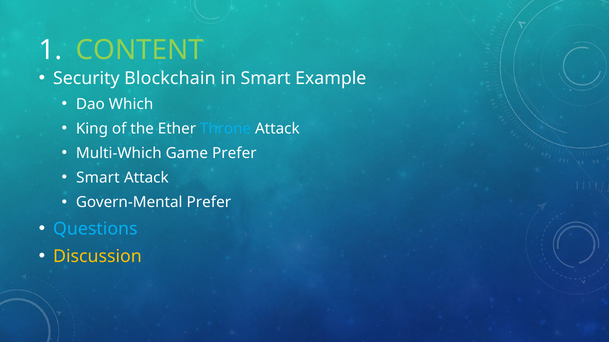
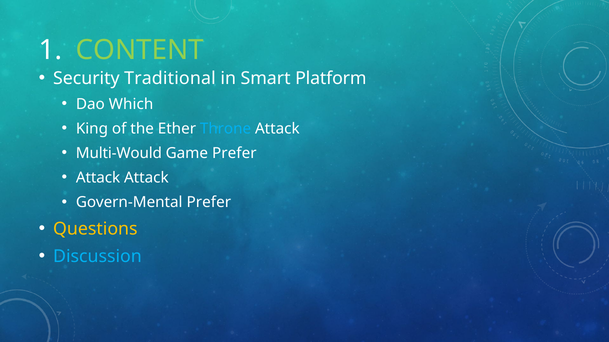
Blockchain: Blockchain -> Traditional (170, 78)
Example: Example -> Platform (331, 78)
Multi-Which: Multi-Which -> Multi-Would (119, 153)
Smart: Smart -> Attack (98, 178)
Questions colour: light blue -> yellow (95, 229)
Discussion colour: yellow -> light blue (97, 257)
